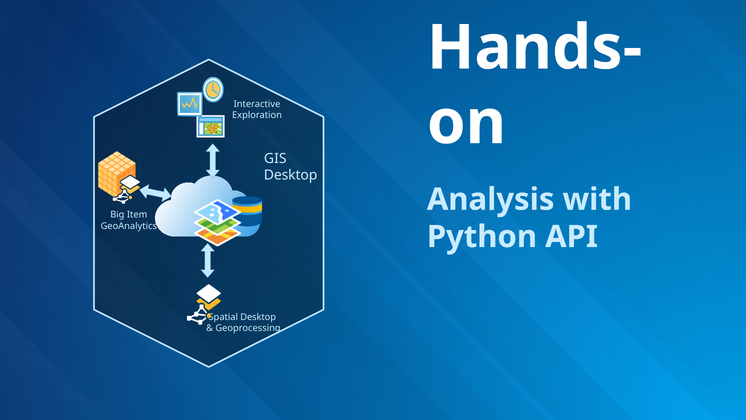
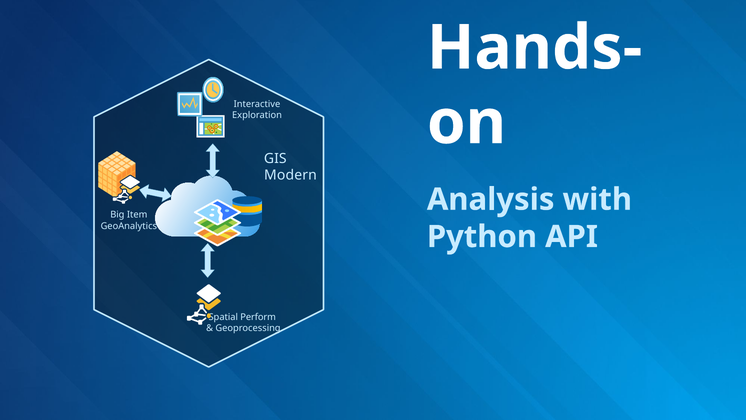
Desktop: Desktop -> Modern (290, 175)
Spatial Desktop: Desktop -> Perform (258, 317)
